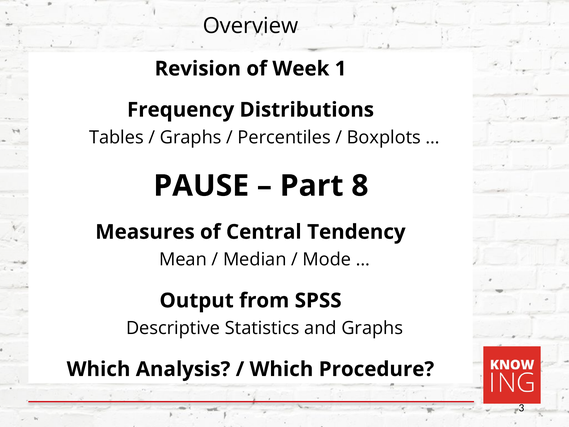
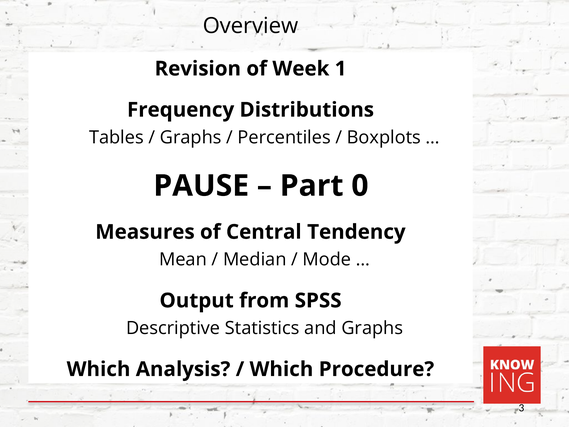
8: 8 -> 0 (360, 186)
